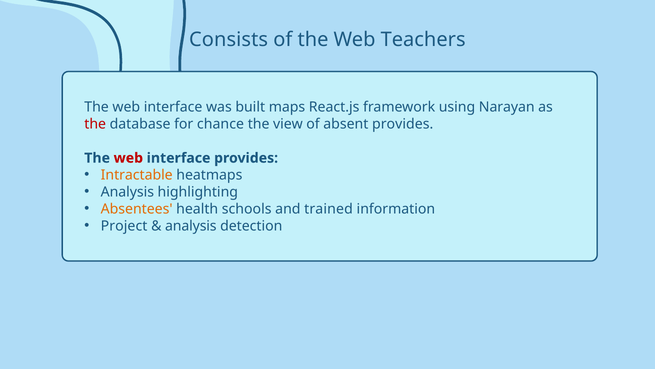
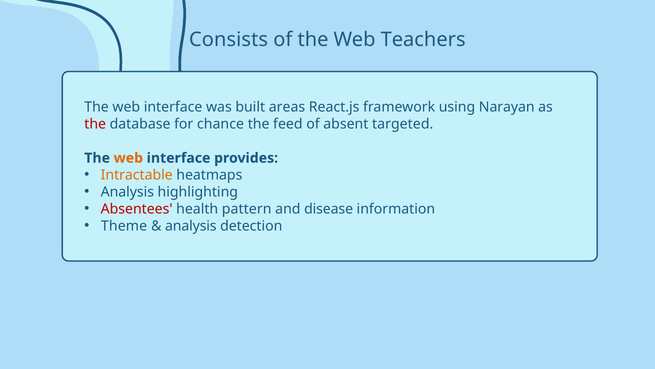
maps: maps -> areas (287, 107)
view: view -> feed (288, 124)
absent provides: provides -> targeted (403, 124)
web colour: red -> orange (128, 158)
Absentees colour: orange -> red (137, 209)
schools: schools -> pattern (247, 209)
trained: trained -> disease (329, 209)
Project: Project -> Theme (124, 226)
